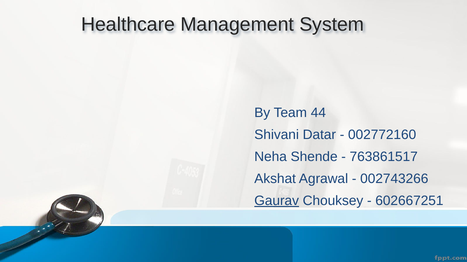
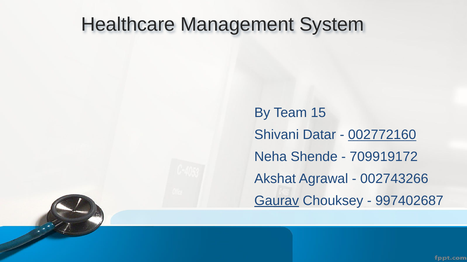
44: 44 -> 15 (318, 113)
002772160 underline: none -> present (382, 135)
763861517: 763861517 -> 709919172 (384, 157)
602667251: 602667251 -> 997402687 (409, 201)
